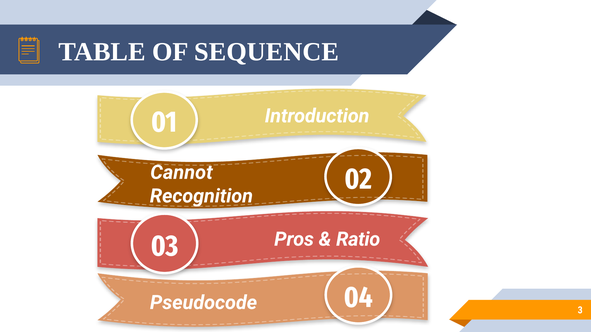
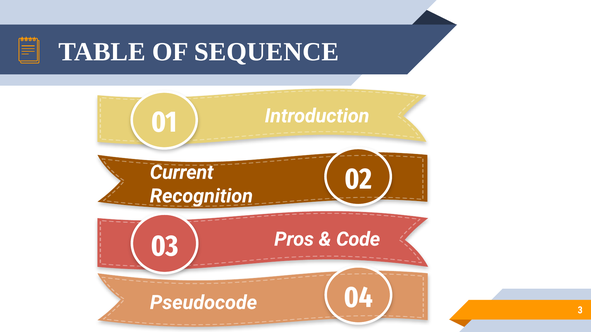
Cannot: Cannot -> Current (182, 173)
Ratio: Ratio -> Code (358, 240)
